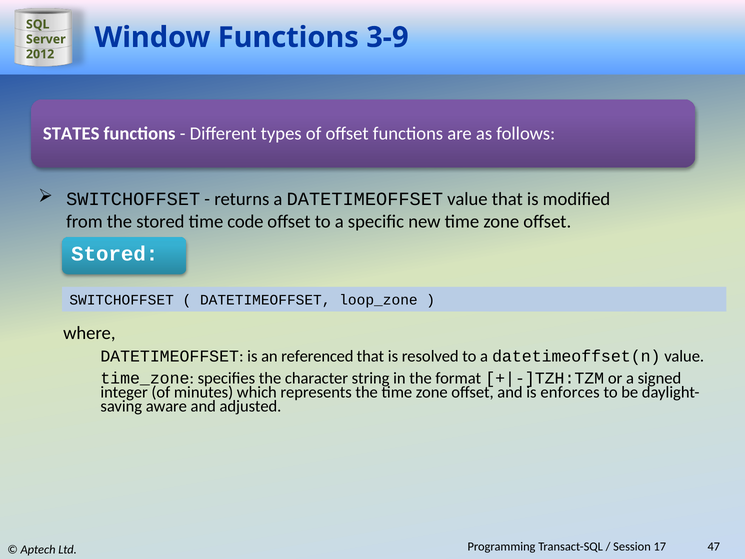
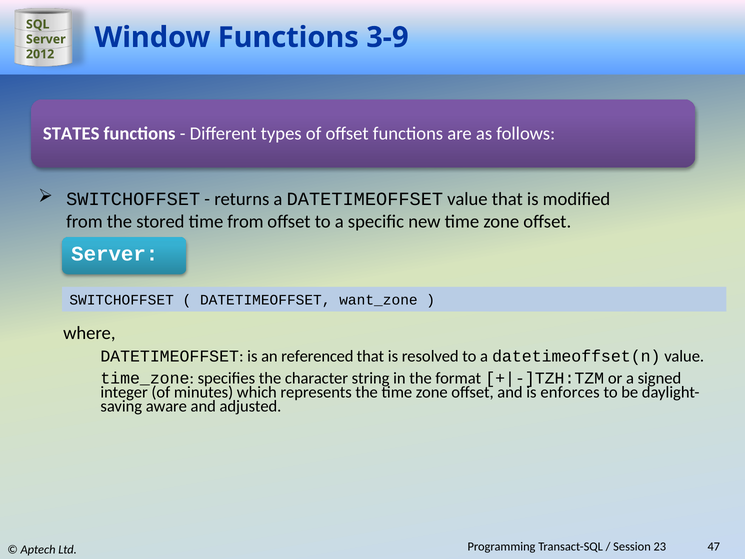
time code: code -> from (245, 221)
Stored: Stored -> Server (115, 254)
loop_zone: loop_zone -> want_zone (378, 300)
17: 17 -> 23 (660, 547)
